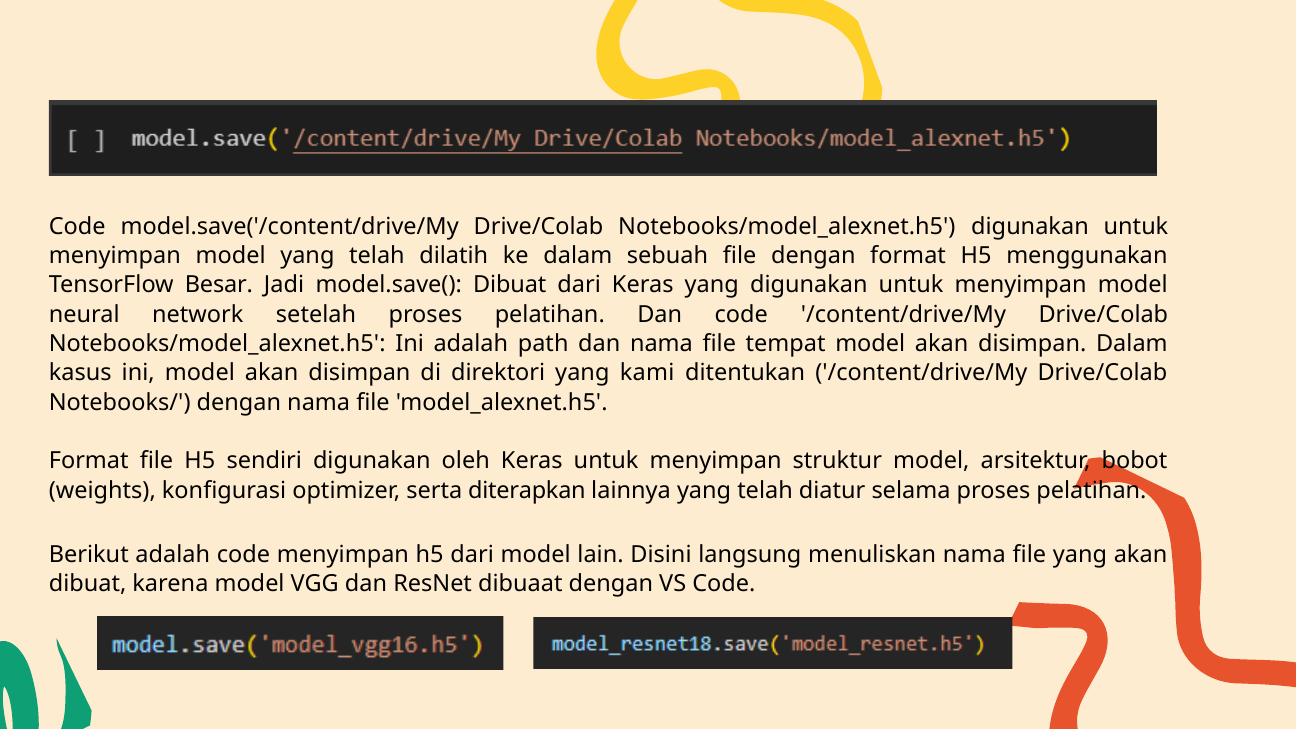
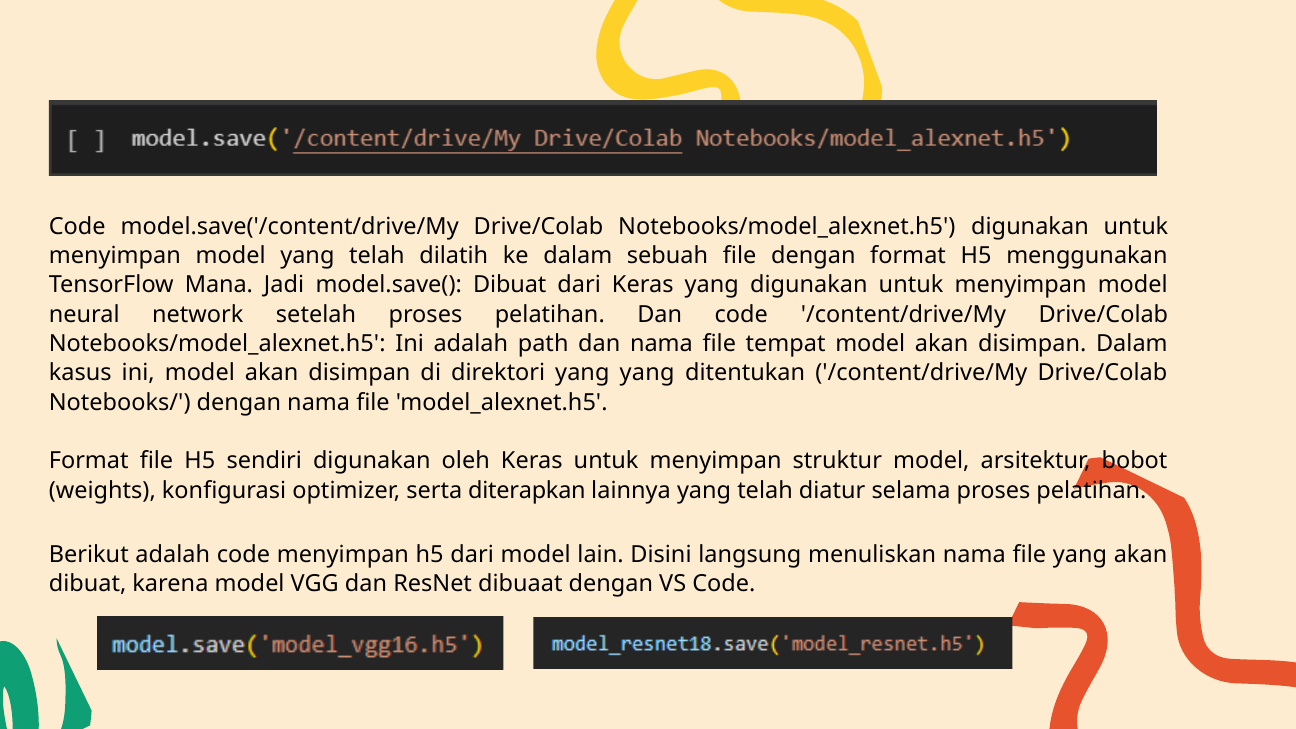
Besar: Besar -> Mana (219, 285)
yang kami: kami -> yang (647, 373)
